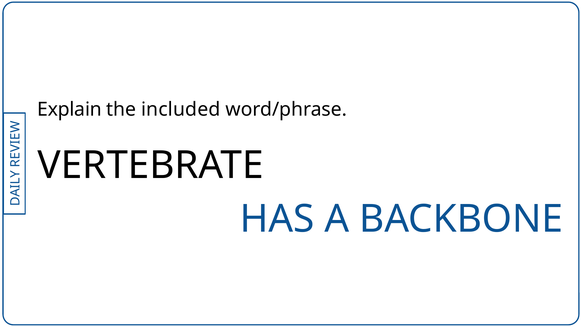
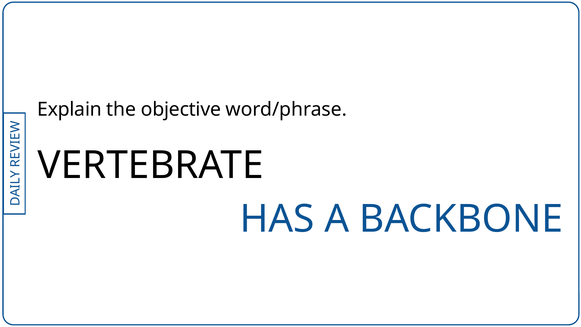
included: included -> objective (181, 109)
